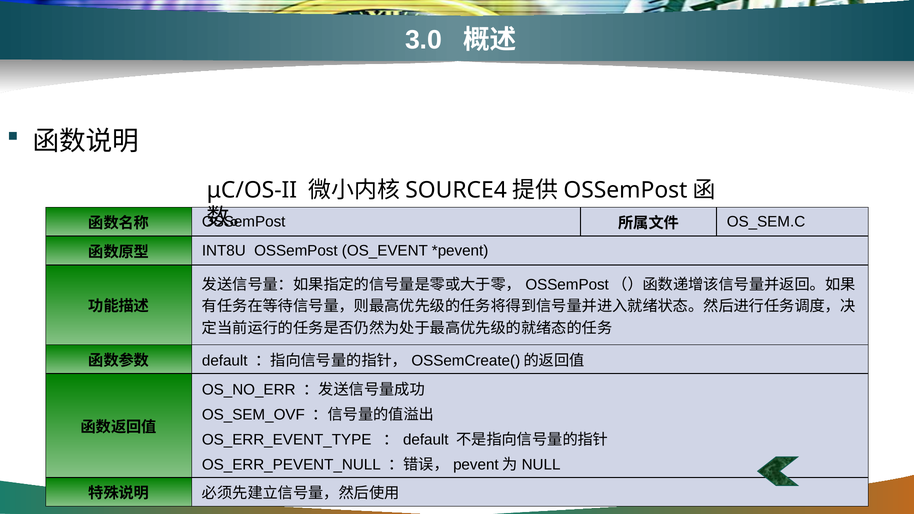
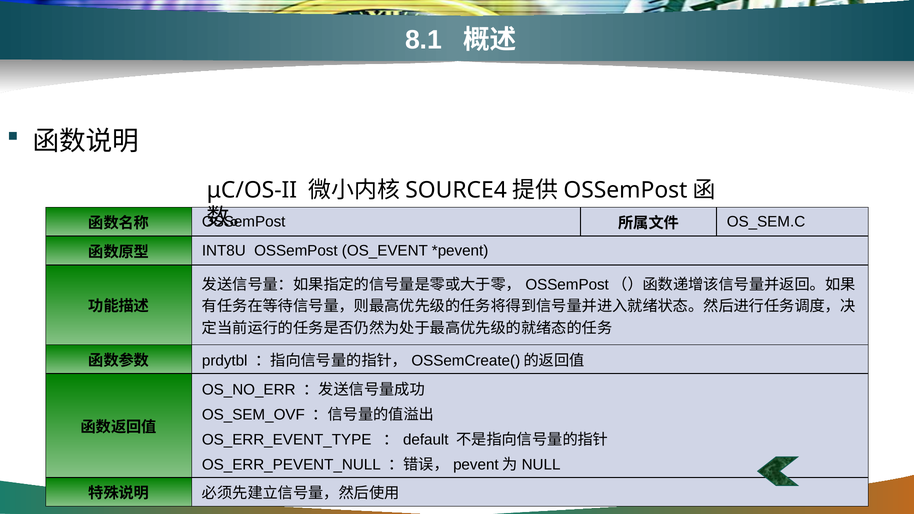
3.0: 3.0 -> 8.1 (424, 40)
default: default -> prdytbl (225, 361)
